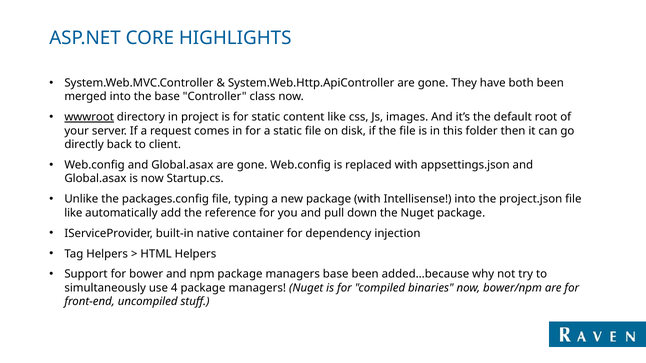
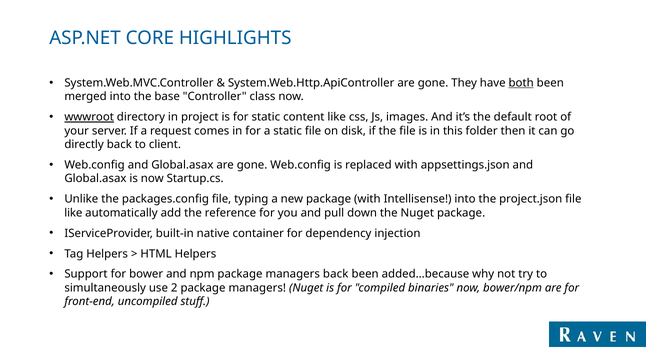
both underline: none -> present (521, 83)
managers base: base -> back (336, 274)
4: 4 -> 2 (174, 288)
